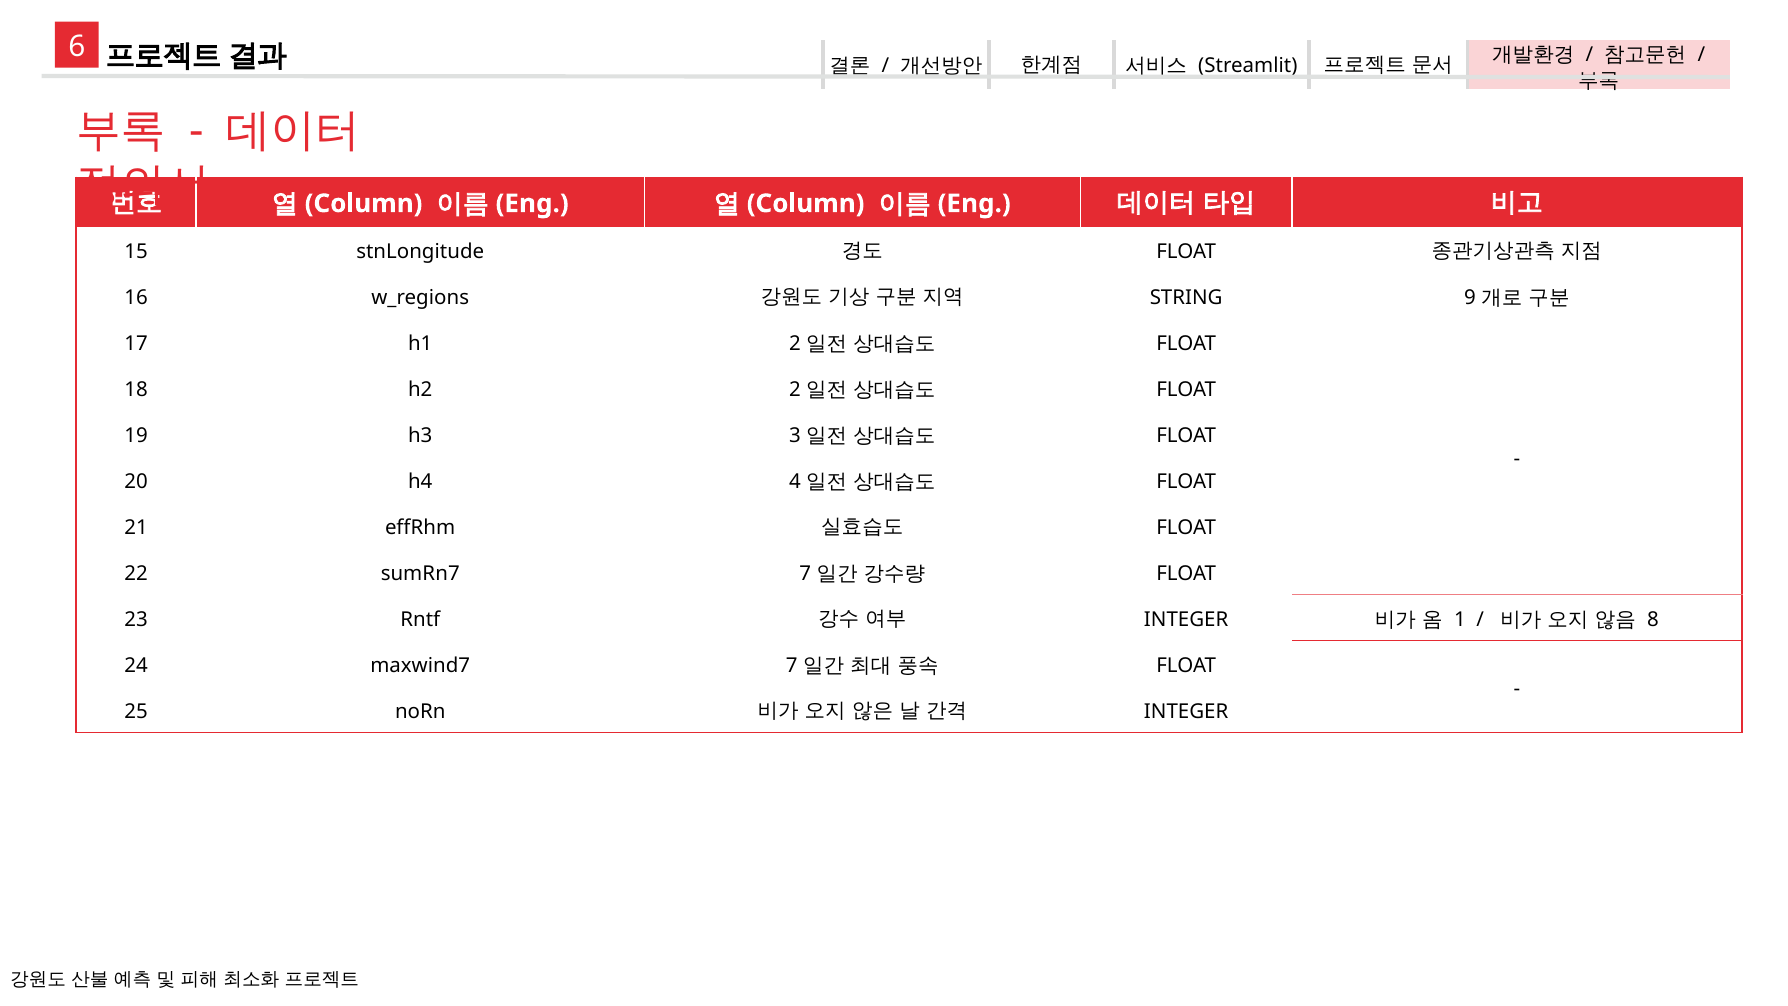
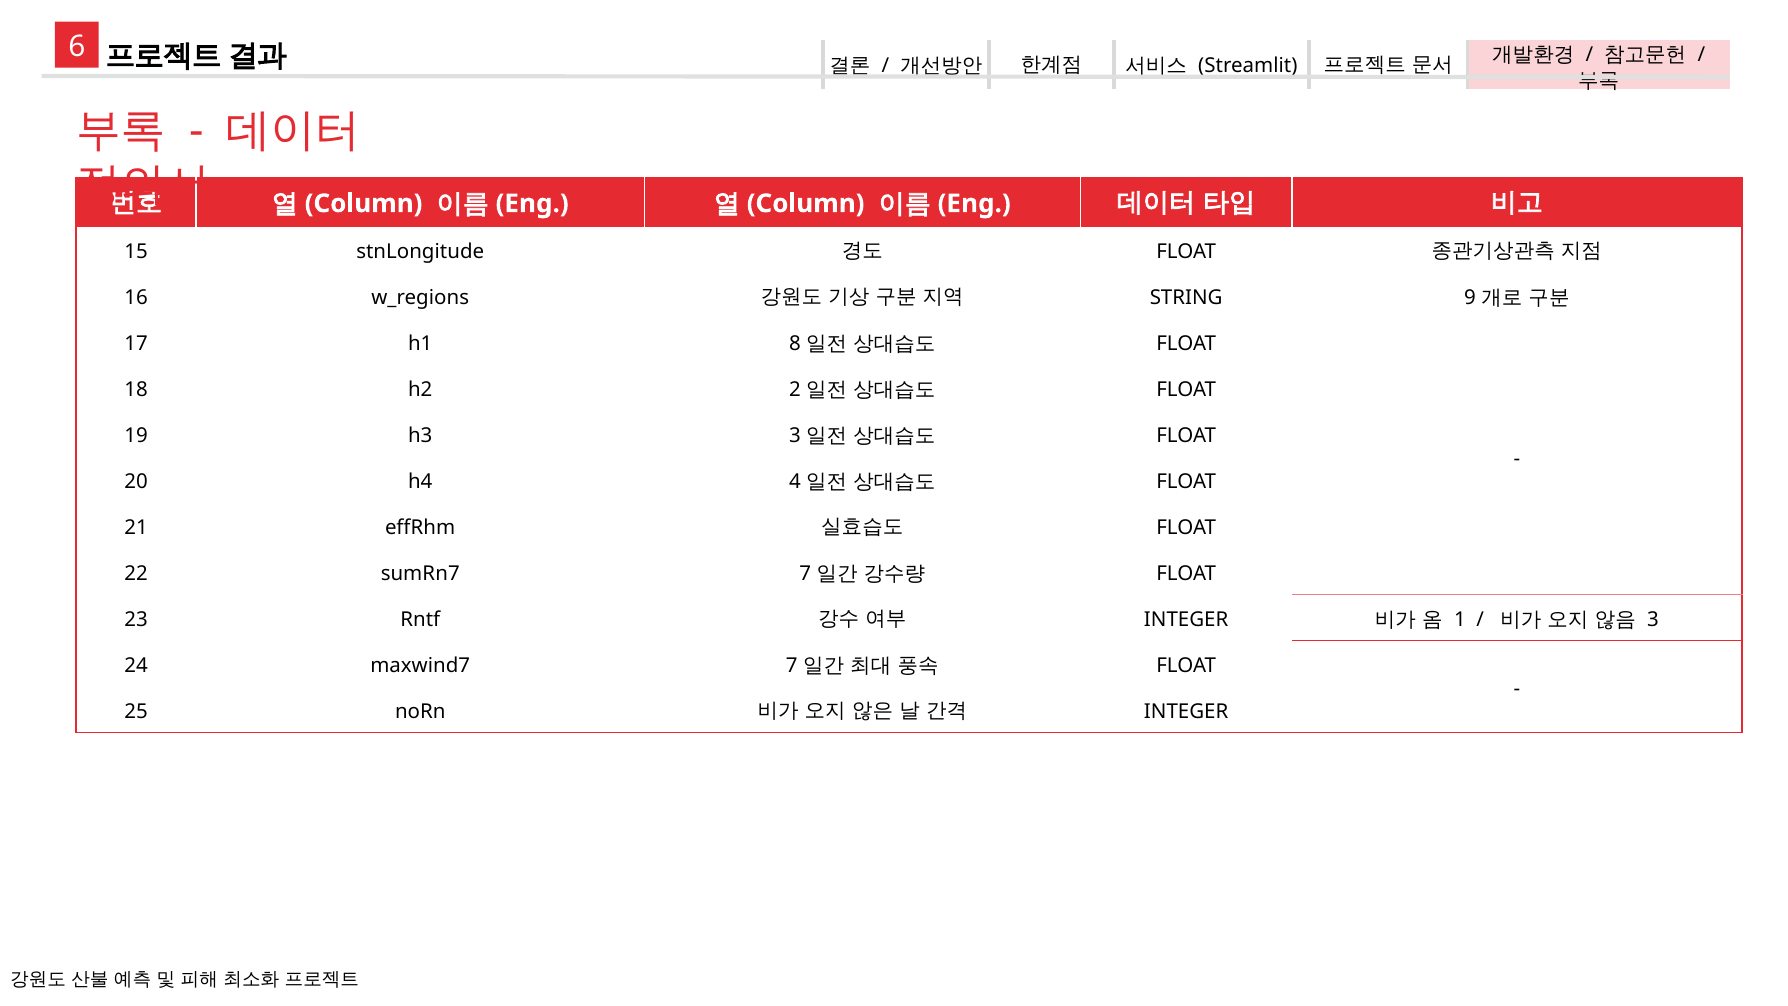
h1 2: 2 -> 8 (795, 343)
8: 8 -> 3 (1653, 619)
